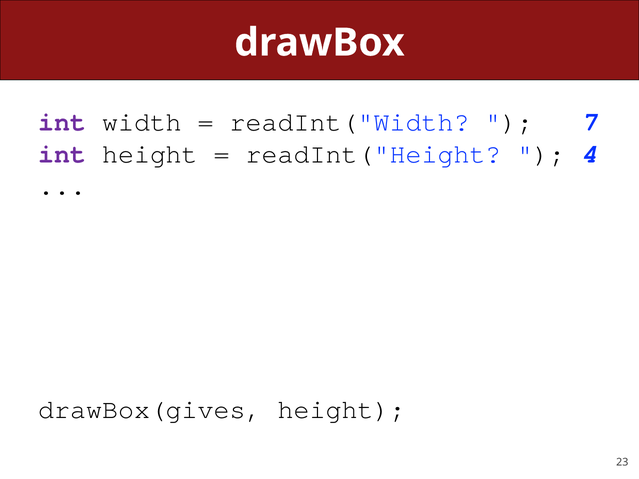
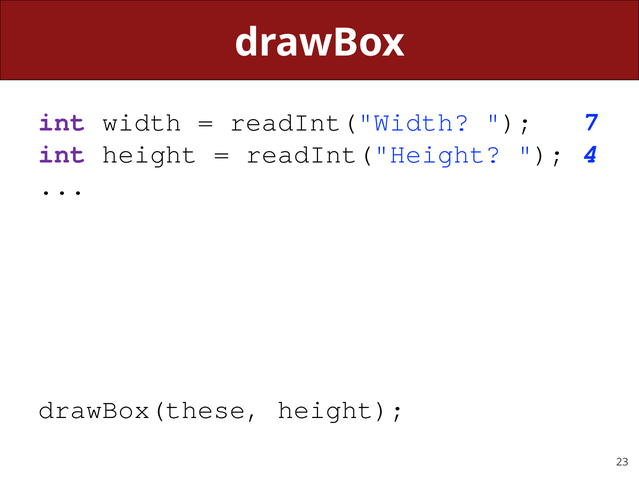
drawBox(gives: drawBox(gives -> drawBox(these (150, 410)
